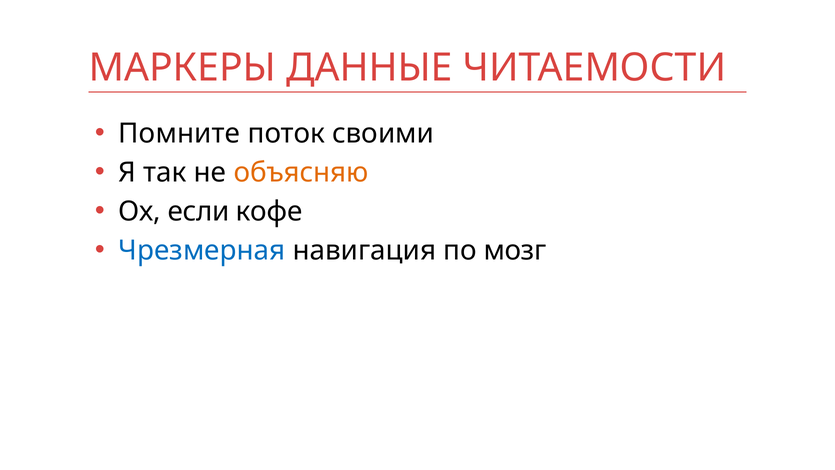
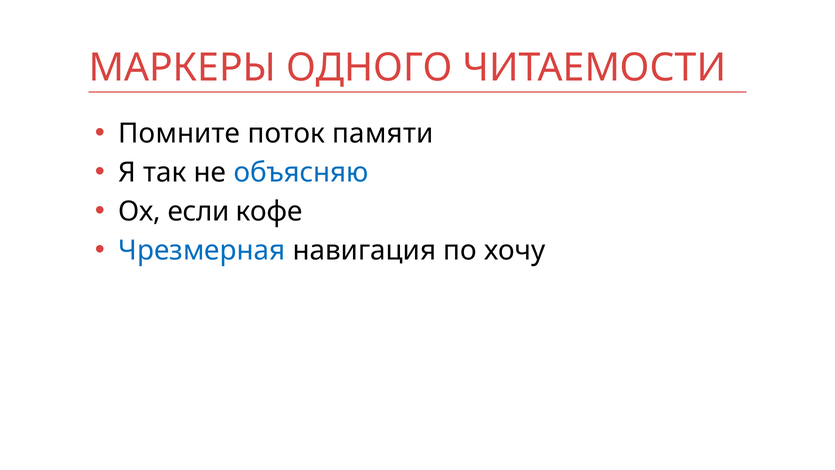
ДАННЫЕ: ДАННЫЕ -> ОДНОГО (369, 68)
своими: своими -> памяти (383, 133)
объясняю colour: orange -> blue (301, 172)
мозг: мозг -> хочу (515, 250)
